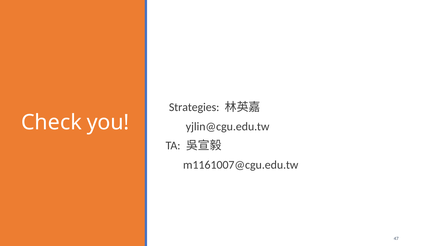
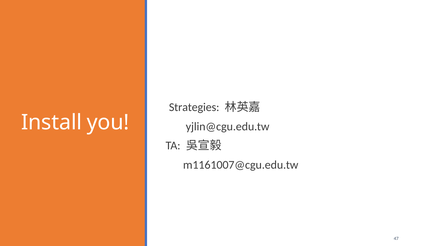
Check: Check -> Install (52, 122)
